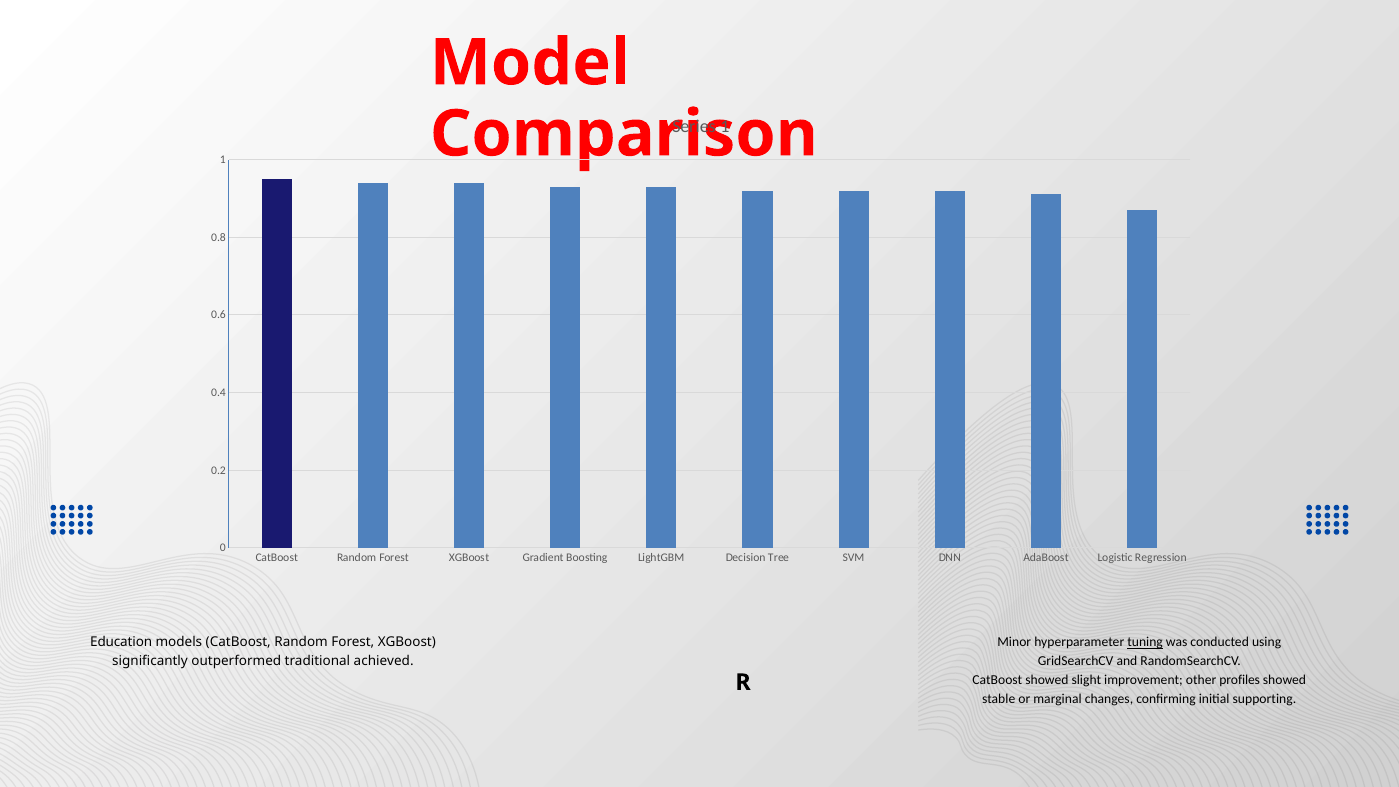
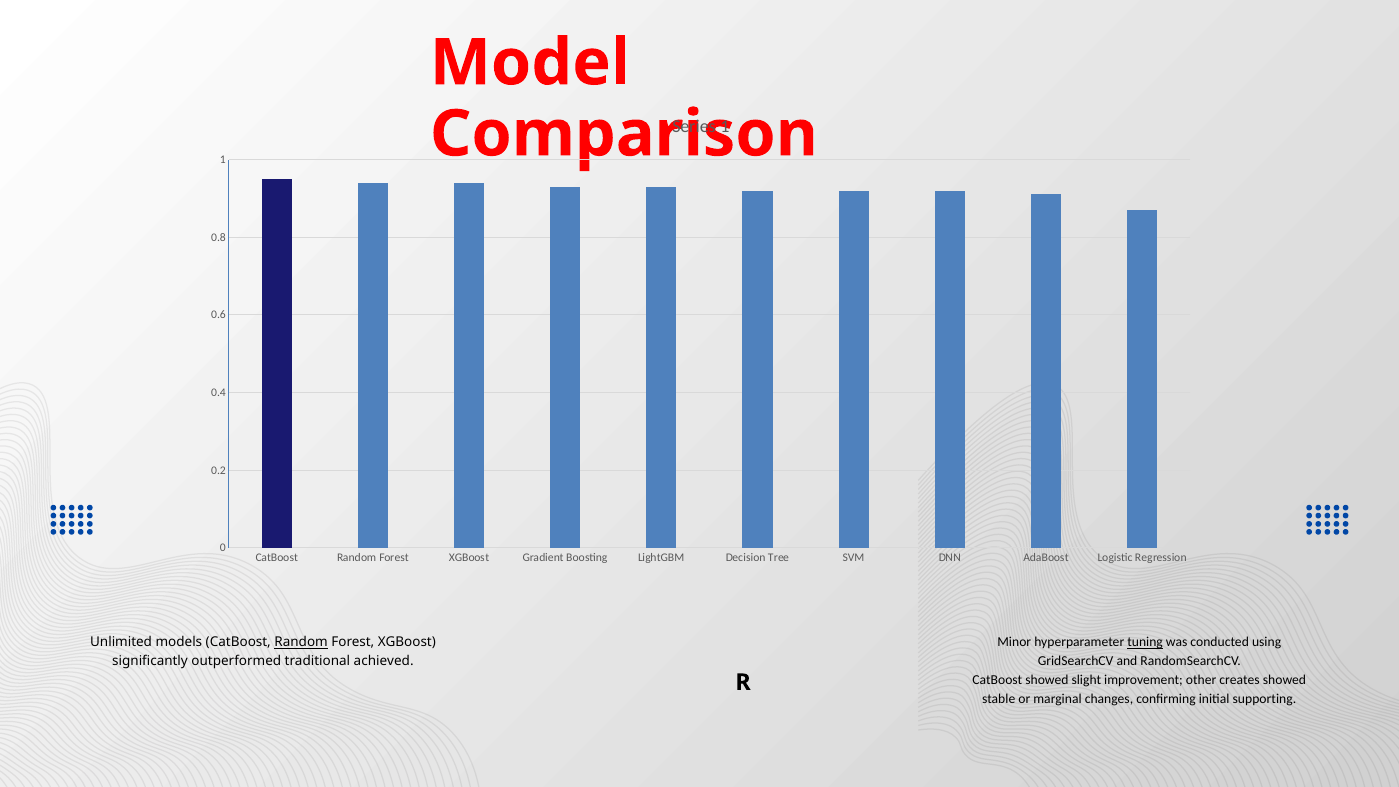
Education: Education -> Unlimited (121, 642)
Random underline: none -> present (301, 642)
profiles: profiles -> creates (1240, 680)
